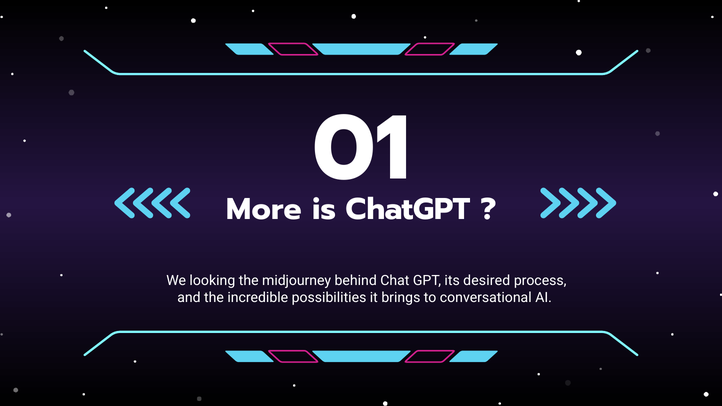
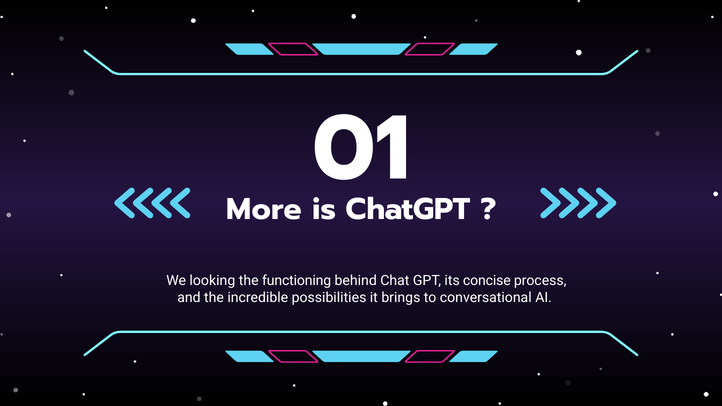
midjourney: midjourney -> functioning (297, 281)
desired: desired -> concise (487, 281)
